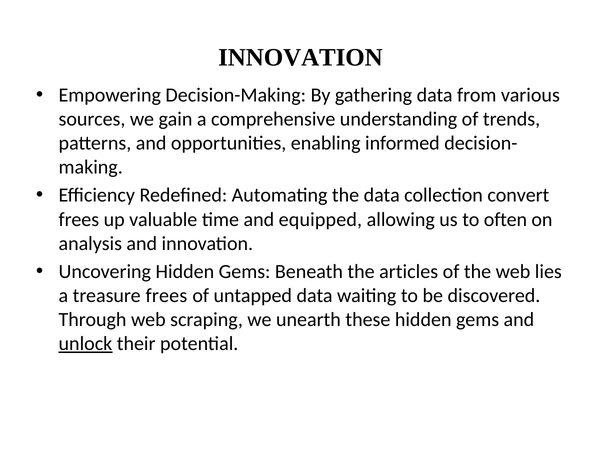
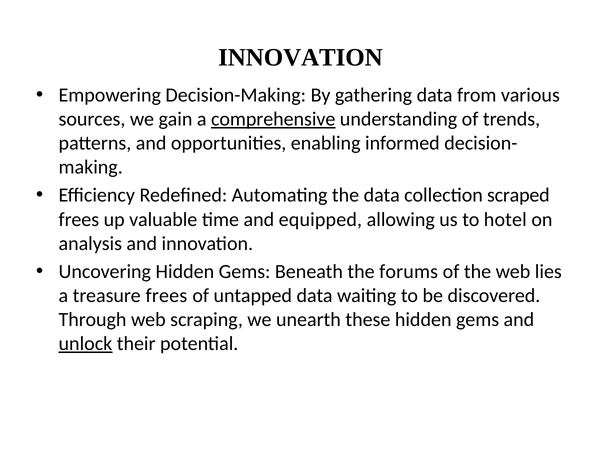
comprehensive underline: none -> present (273, 119)
convert: convert -> scraped (518, 195)
often: often -> hotel (505, 219)
articles: articles -> forums (409, 271)
